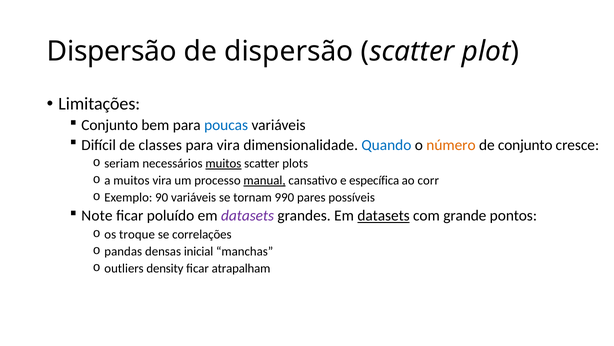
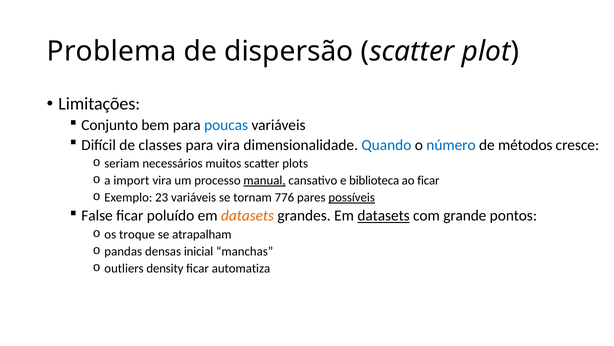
Dispersão: Dispersão -> Problema (112, 52)
número colour: orange -> blue (451, 145)
de conjunto: conjunto -> métodos (525, 145)
muitos underline: present -> none (223, 163)
a muitos: muitos -> import (131, 180)
específica: específica -> biblioteca (374, 180)
ao corr: corr -> ficar (428, 180)
90: 90 -> 23 (162, 197)
990: 990 -> 776 (284, 197)
possíveis underline: none -> present (352, 197)
Note: Note -> False (97, 216)
datasets colour: purple -> orange (248, 216)
correlações: correlações -> atrapalham (202, 234)
atrapalham: atrapalham -> automatiza (241, 268)
